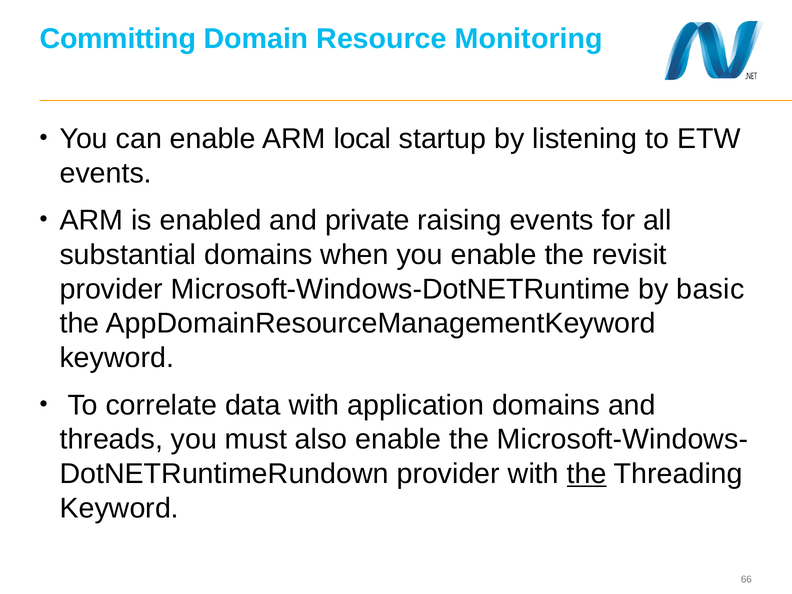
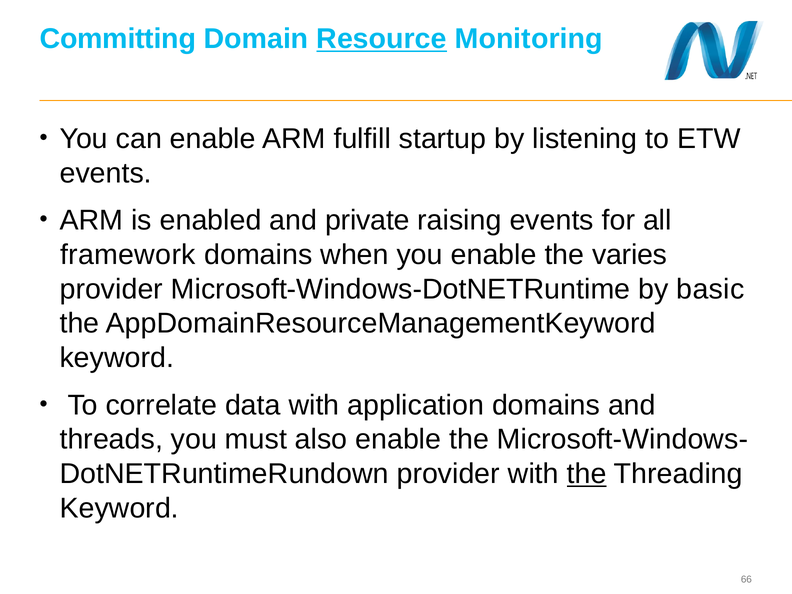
Resource underline: none -> present (382, 39)
local: local -> fulfill (362, 139)
substantial: substantial -> framework (128, 255)
revisit: revisit -> varies (630, 255)
